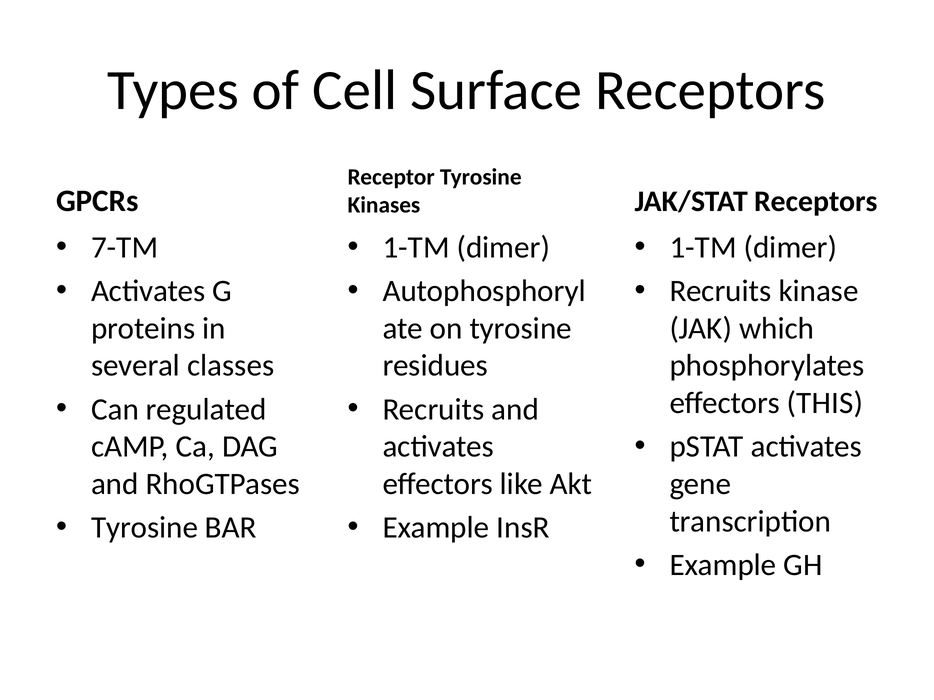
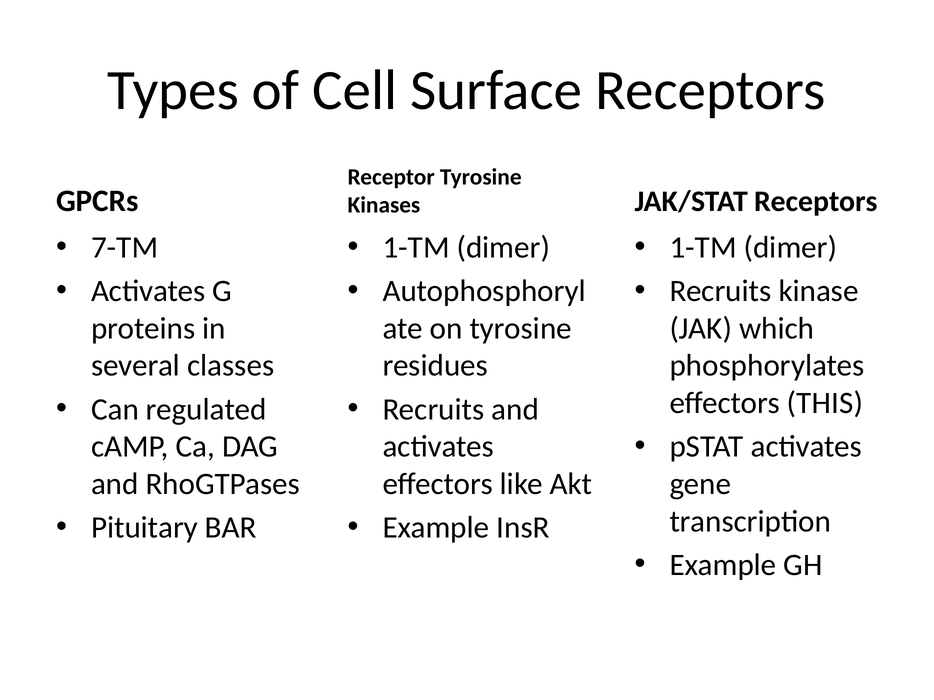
Tyrosine: Tyrosine -> Pituitary (145, 528)
